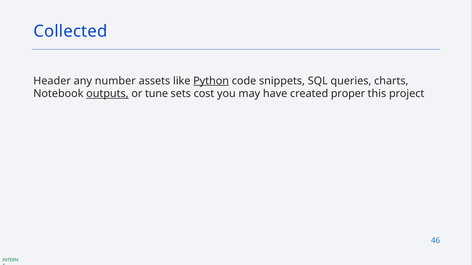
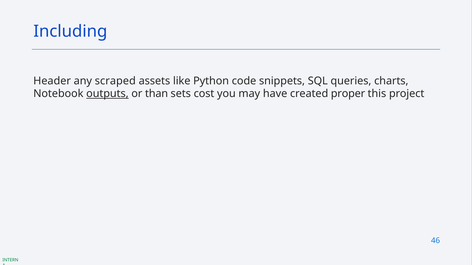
Collected: Collected -> Including (70, 32)
number: number -> scraped (115, 81)
Python underline: present -> none (211, 81)
tune: tune -> than (157, 94)
